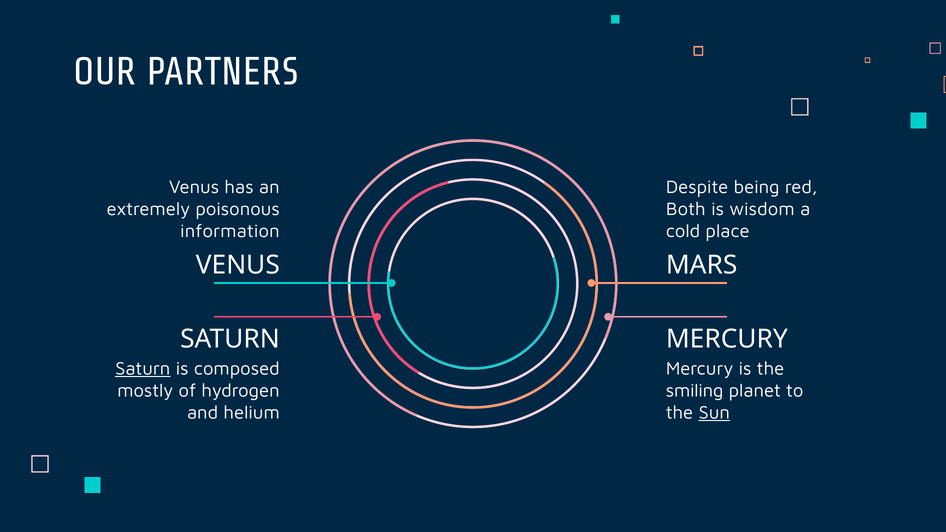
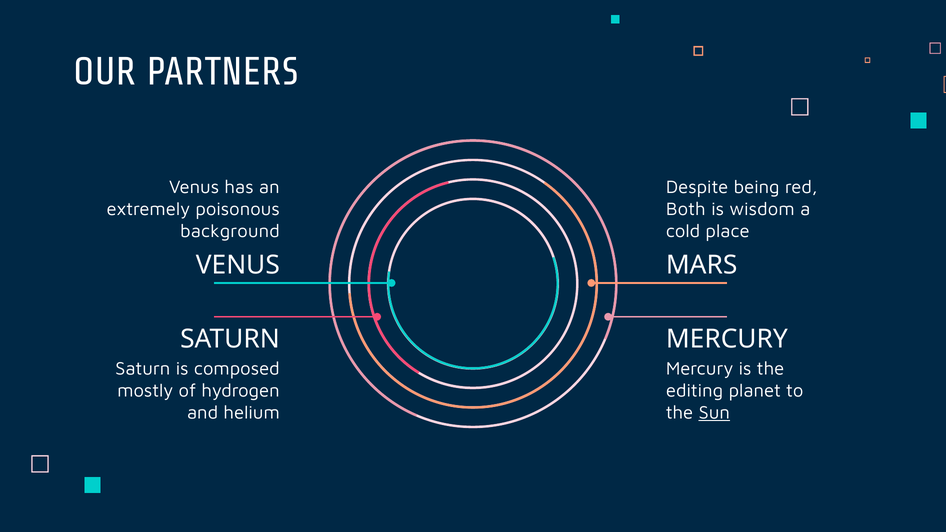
information: information -> background (230, 231)
Saturn underline: present -> none (143, 369)
smiling: smiling -> editing (695, 391)
